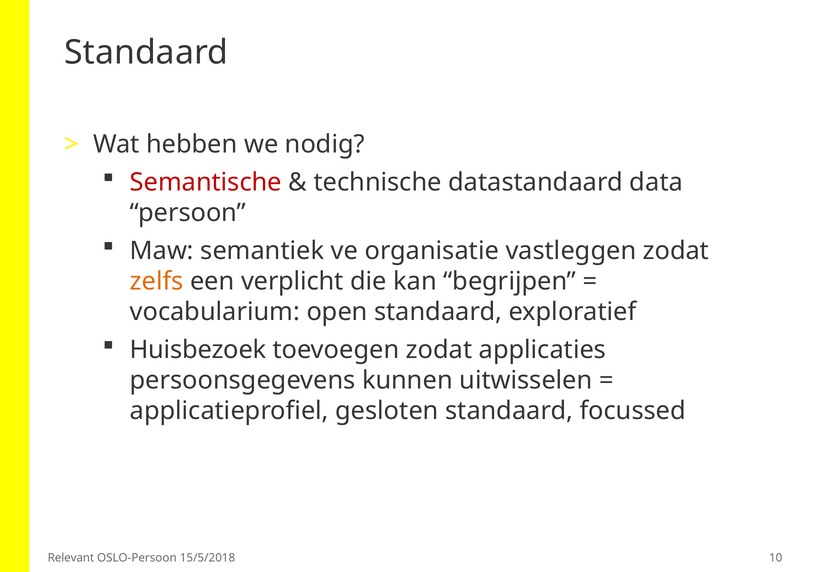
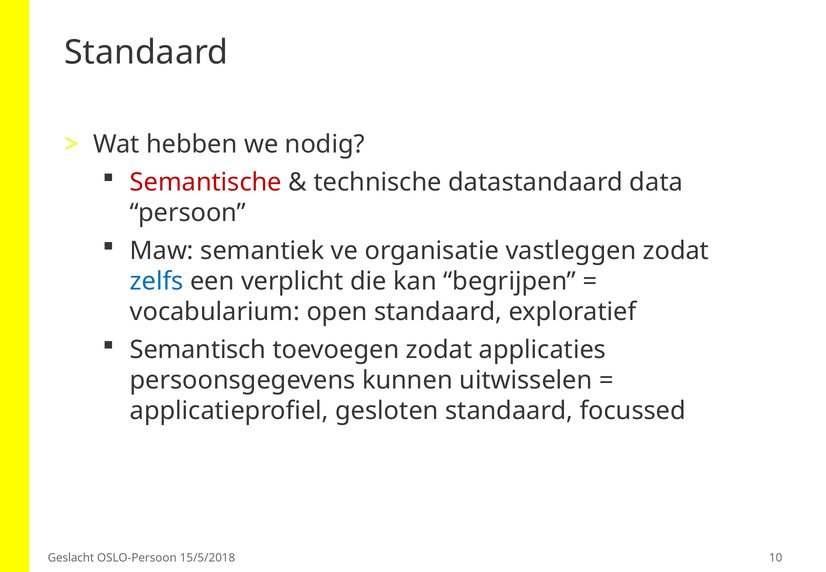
zelfs colour: orange -> blue (157, 281)
Huisbezoek: Huisbezoek -> Semantisch (198, 350)
Relevant: Relevant -> Geslacht (71, 558)
